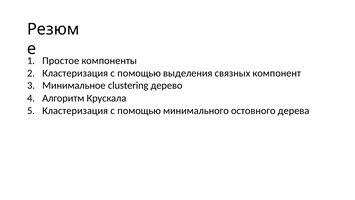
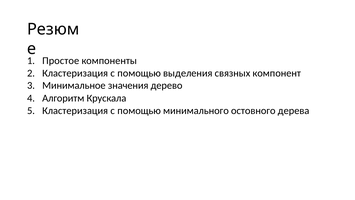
clustering: clustering -> значения (128, 85)
